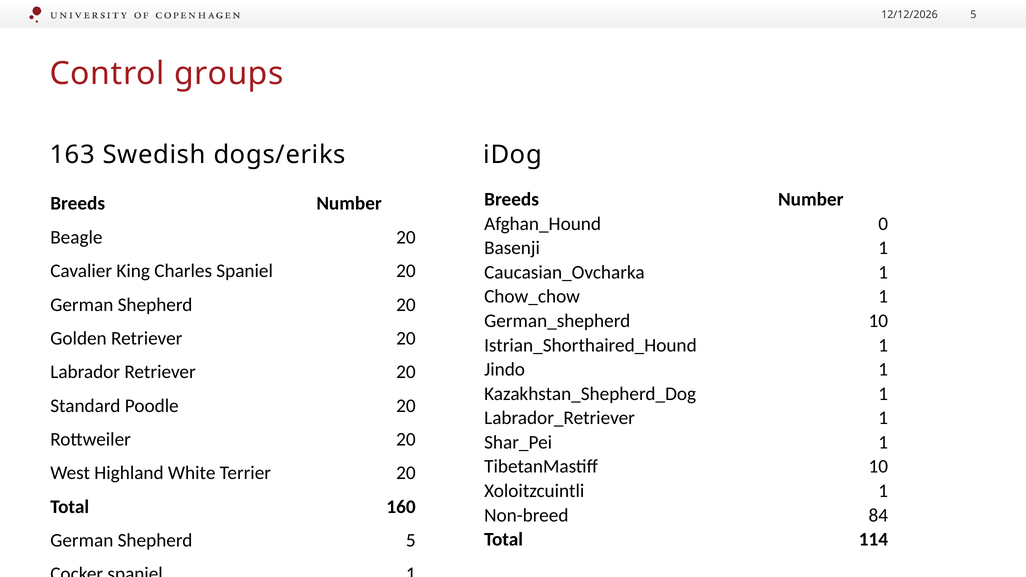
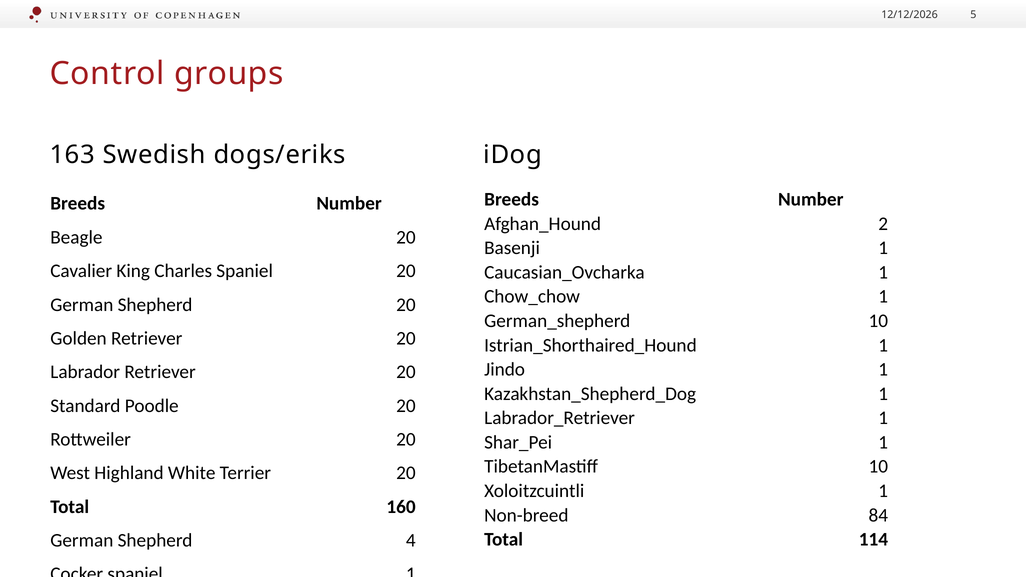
0: 0 -> 2 (883, 224)
Shepherd 5: 5 -> 4 (411, 541)
